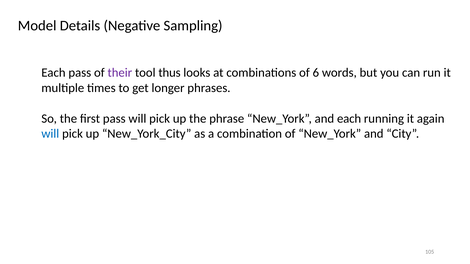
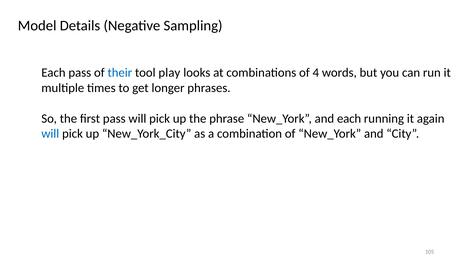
their colour: purple -> blue (120, 73)
thus: thus -> play (169, 73)
6: 6 -> 4 (316, 73)
